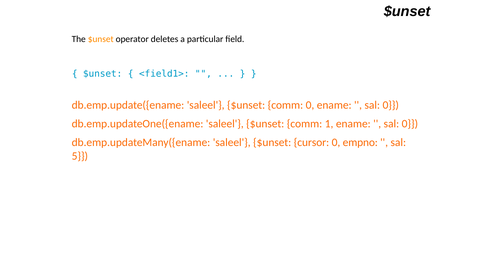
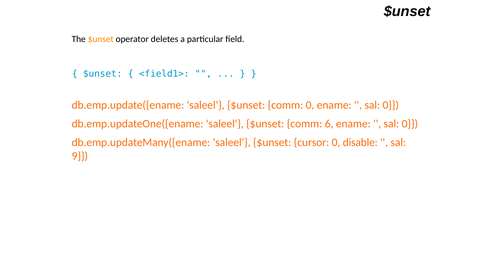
1: 1 -> 6 (329, 124)
empno: empno -> disable (360, 142)
5: 5 -> 9 (80, 156)
